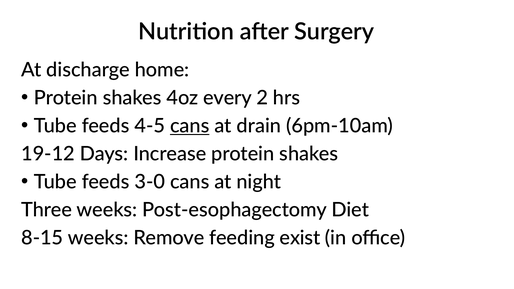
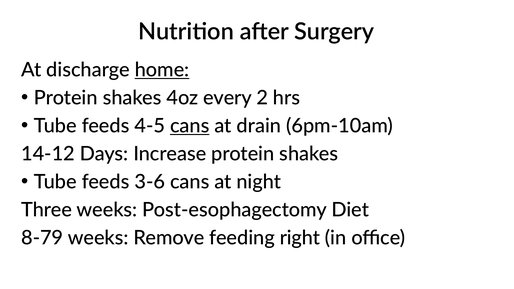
home underline: none -> present (162, 70)
19-12: 19-12 -> 14-12 (48, 154)
3-0: 3-0 -> 3-6 (150, 182)
8-15: 8-15 -> 8-79 (42, 238)
exist: exist -> right (300, 238)
